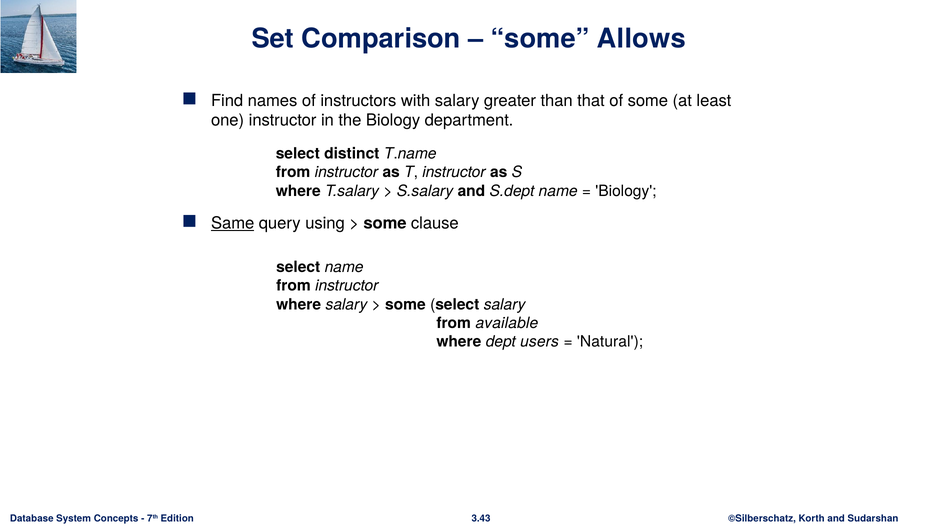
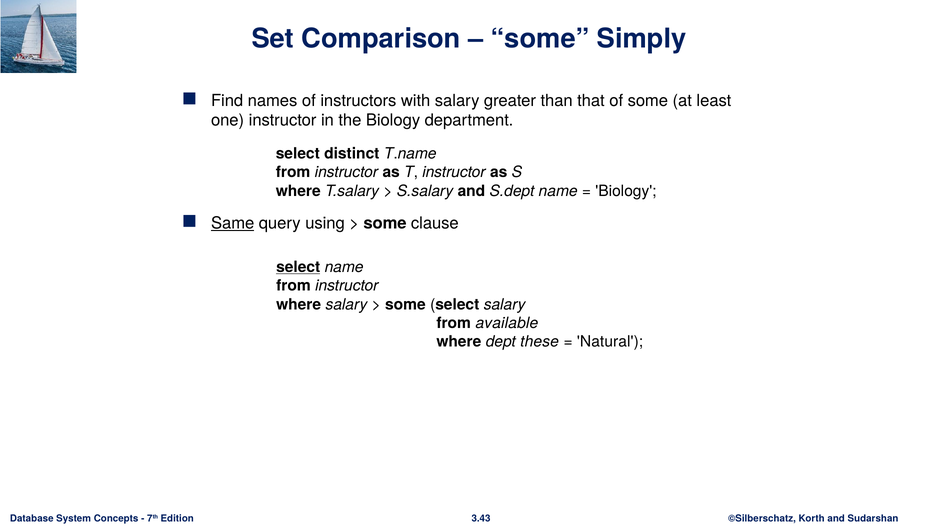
Allows: Allows -> Simply (642, 39)
select underline: none -> present (298, 267)
users: users -> these (540, 342)
